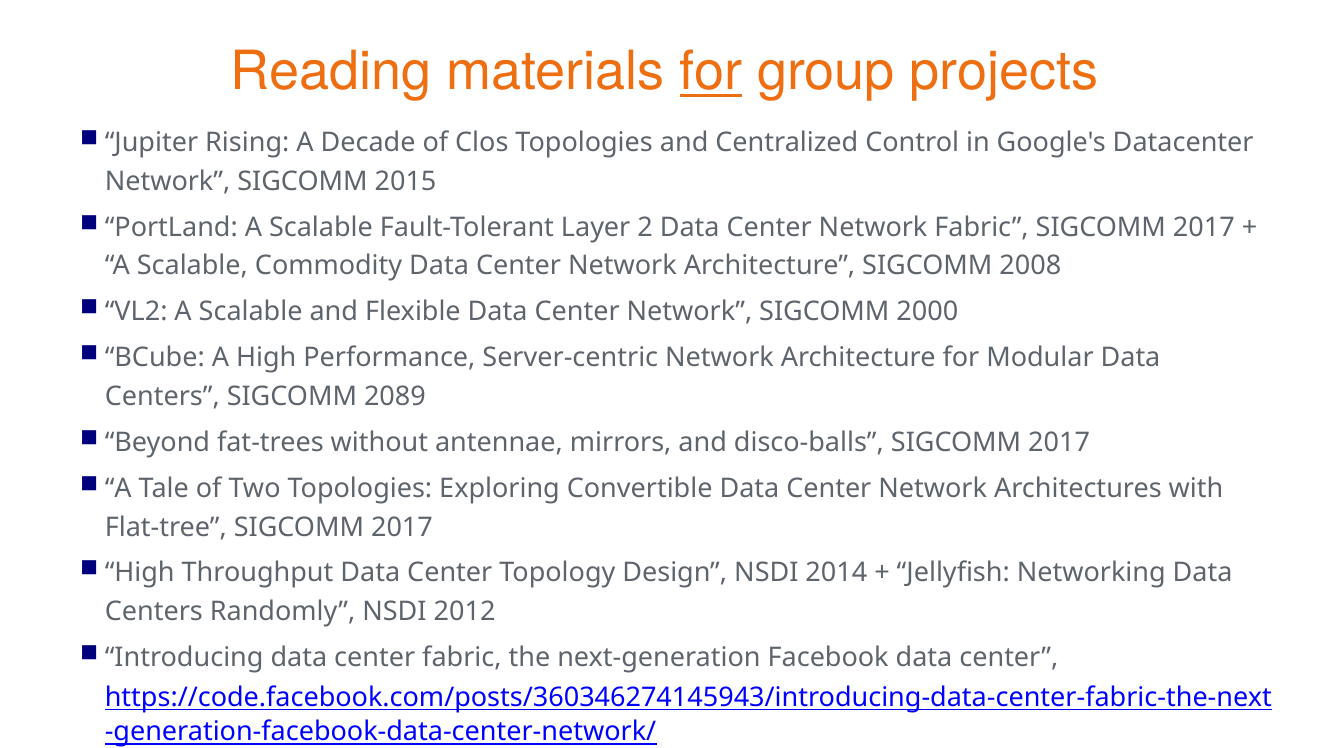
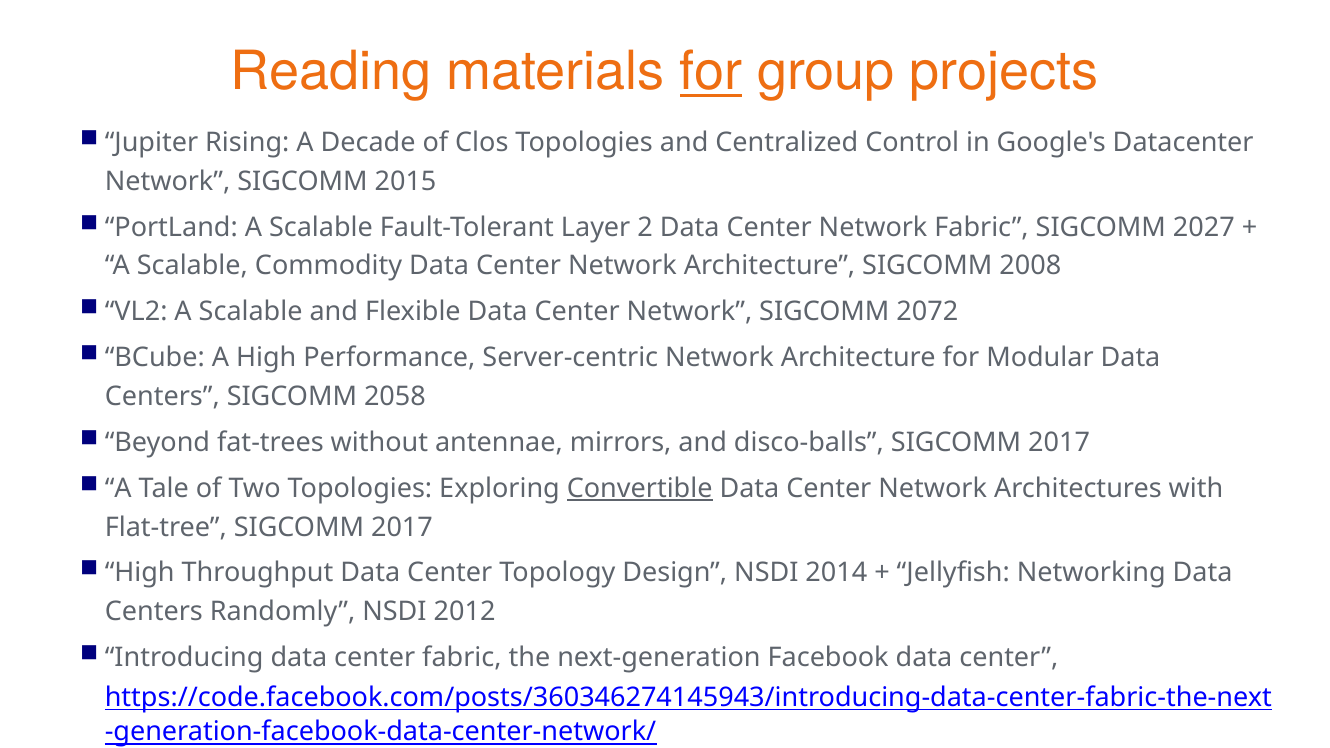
Fabric SIGCOMM 2017: 2017 -> 2027 (1204, 227)
2000: 2000 -> 2072 (927, 312)
2089: 2089 -> 2058 (395, 397)
Convertible underline: none -> present (640, 488)
